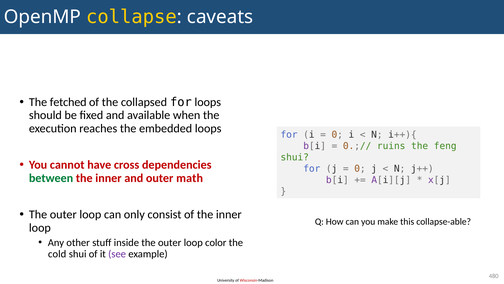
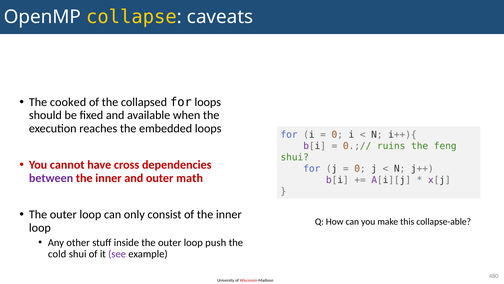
fetched: fetched -> cooked (68, 102)
between colour: green -> purple (51, 178)
color: color -> push (216, 242)
